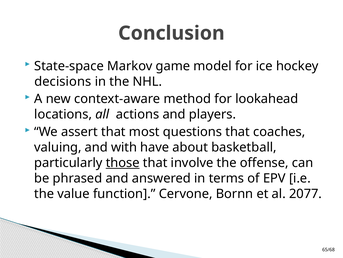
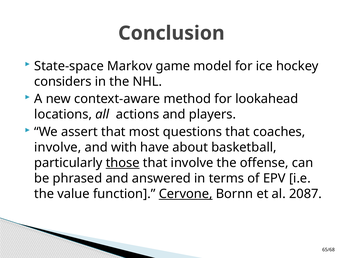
decisions: decisions -> considers (63, 81)
valuing: valuing -> involve (58, 147)
Cervone underline: none -> present (186, 193)
2077: 2077 -> 2087 (305, 193)
